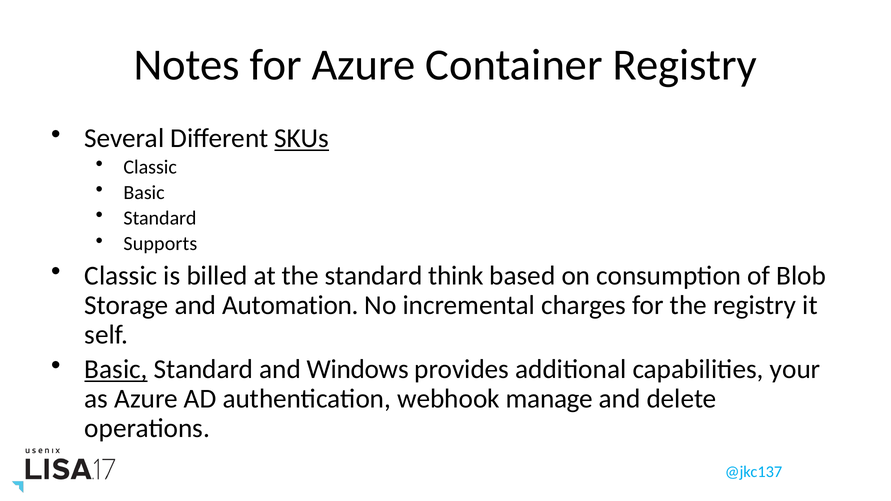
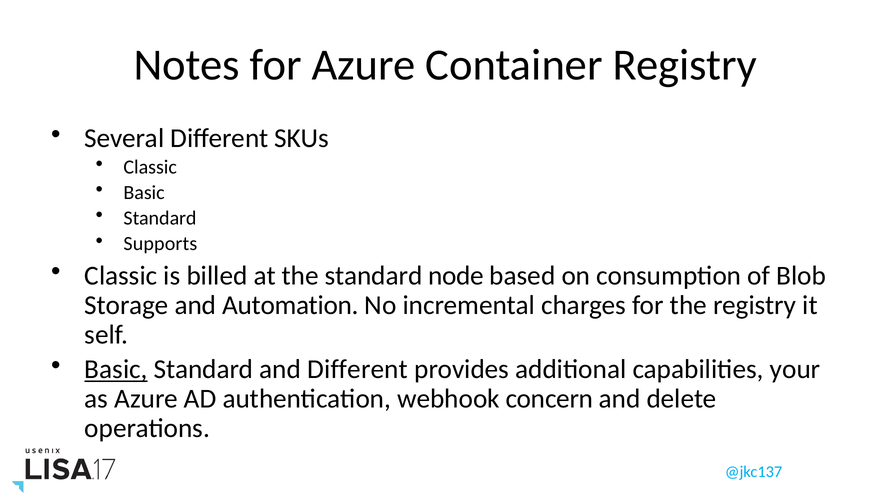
SKUs underline: present -> none (302, 138)
think: think -> node (456, 276)
and Windows: Windows -> Different (358, 370)
manage: manage -> concern (549, 399)
